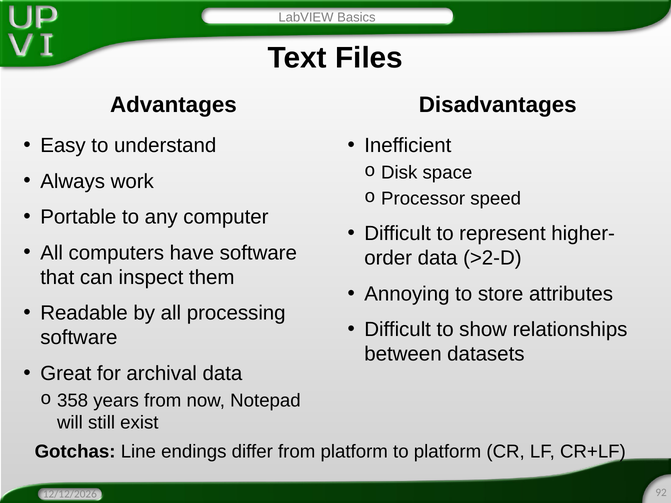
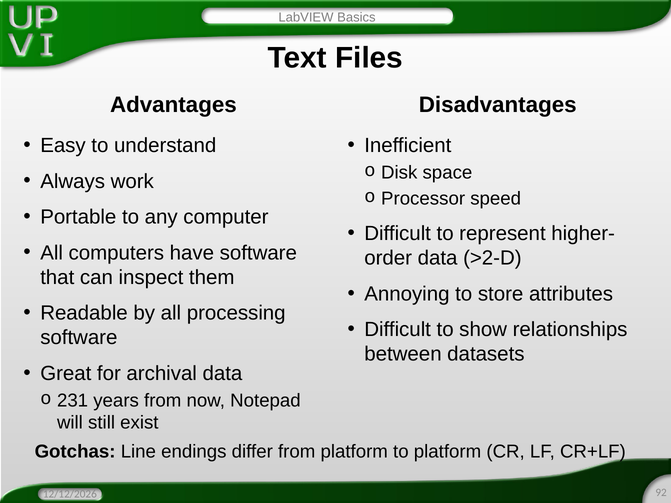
358: 358 -> 231 (73, 401)
